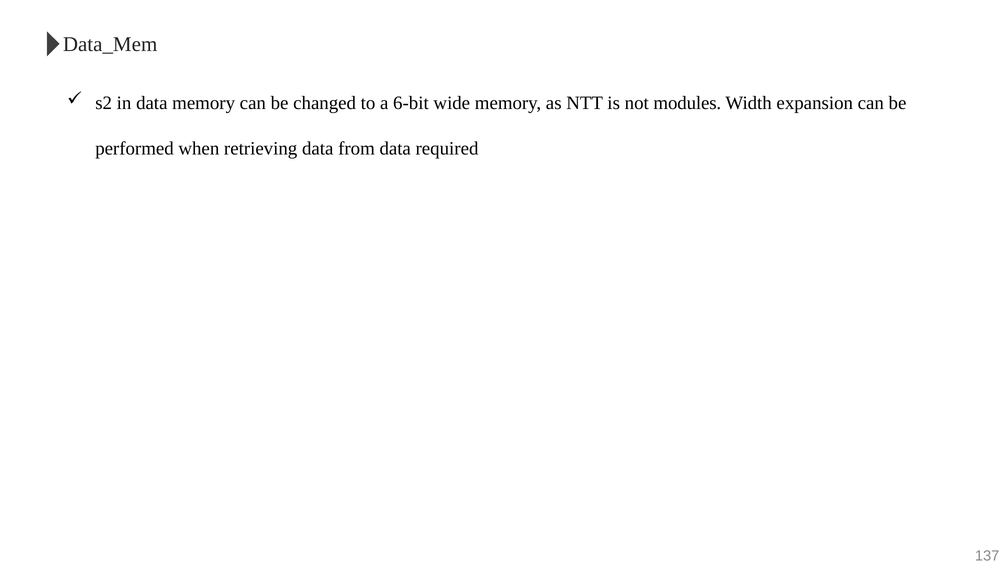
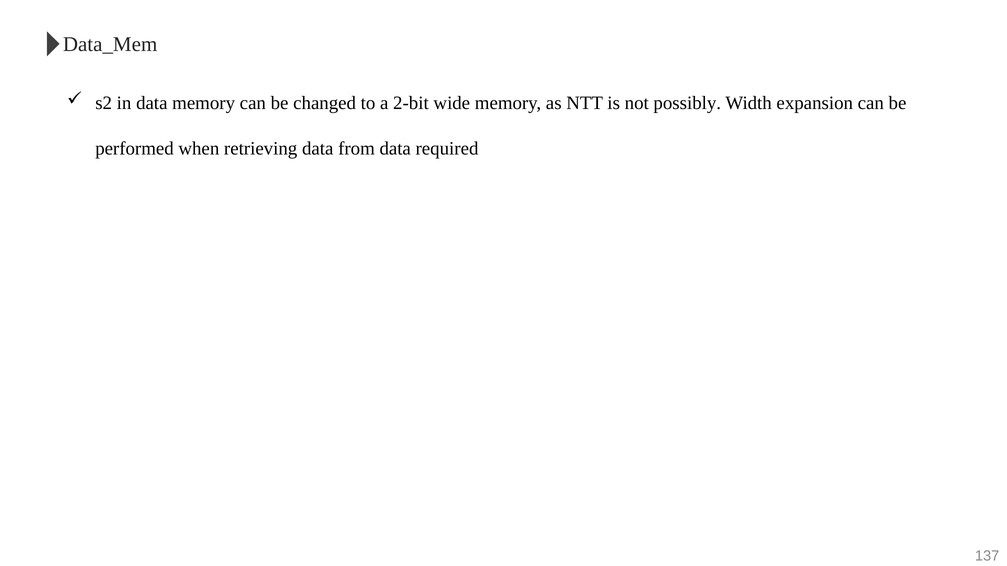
6-bit: 6-bit -> 2-bit (411, 103)
modules: modules -> possibly (687, 103)
